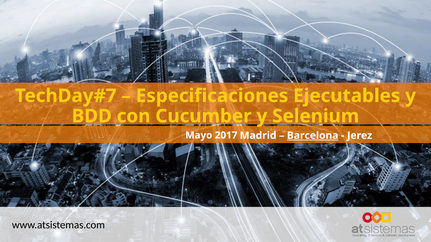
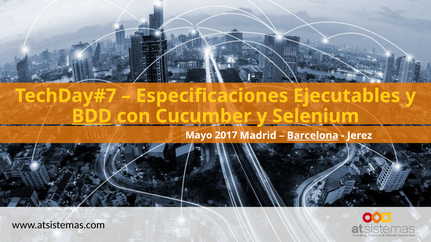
BDD underline: none -> present (92, 116)
